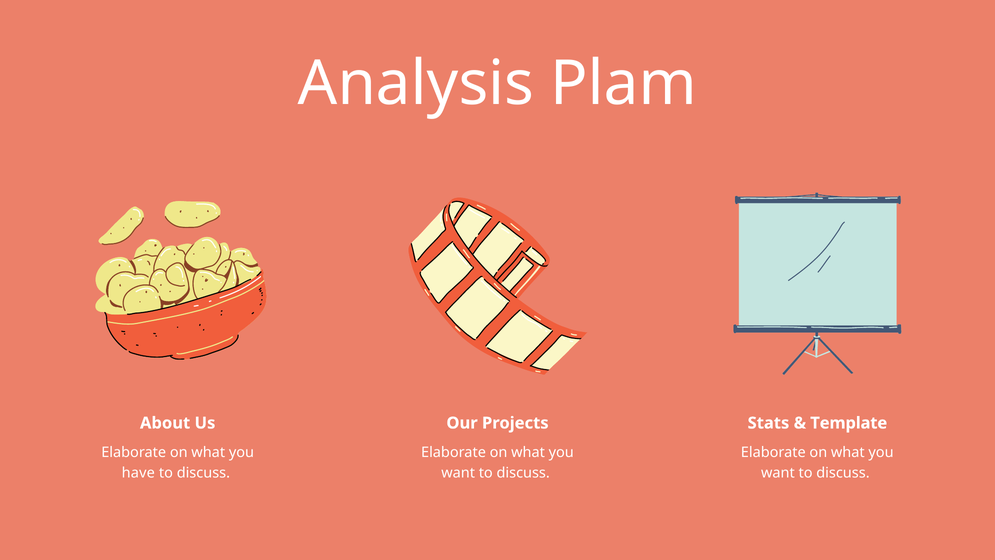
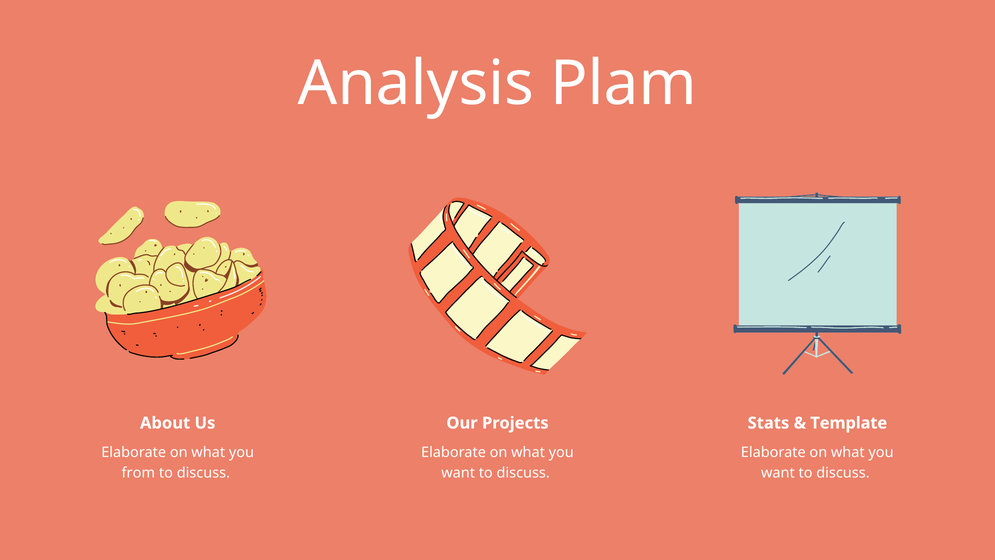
have: have -> from (138, 473)
